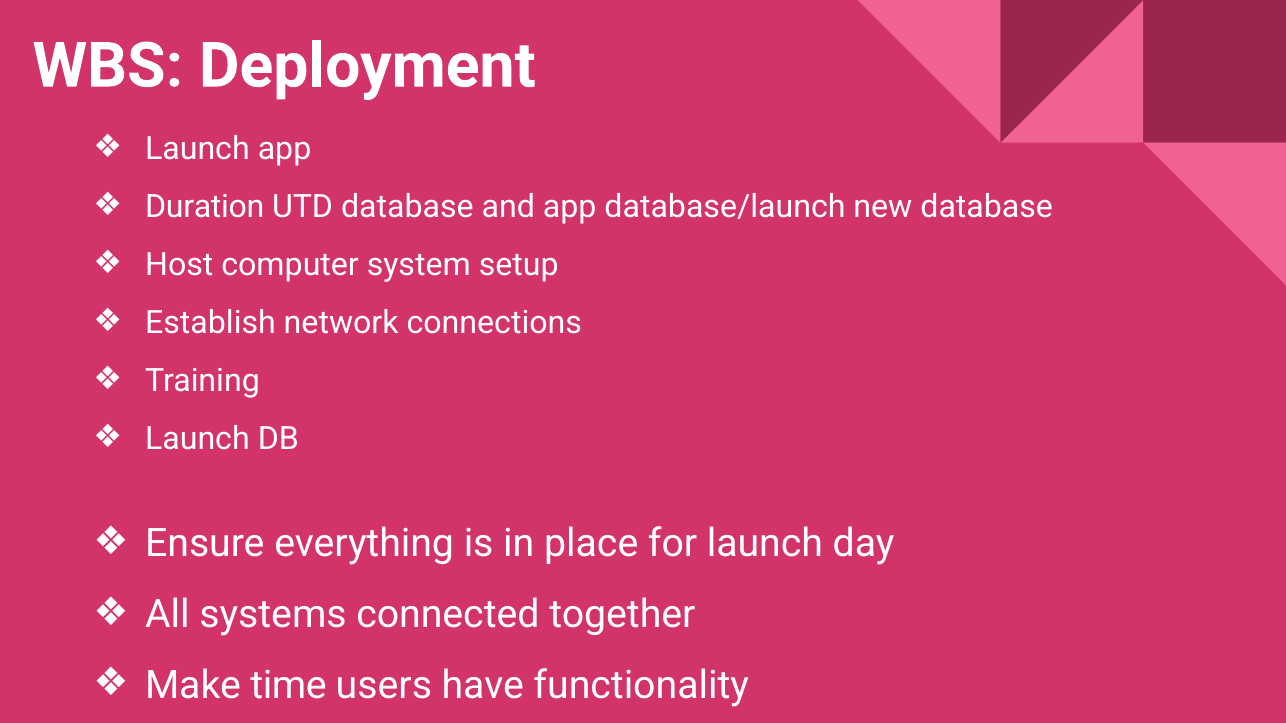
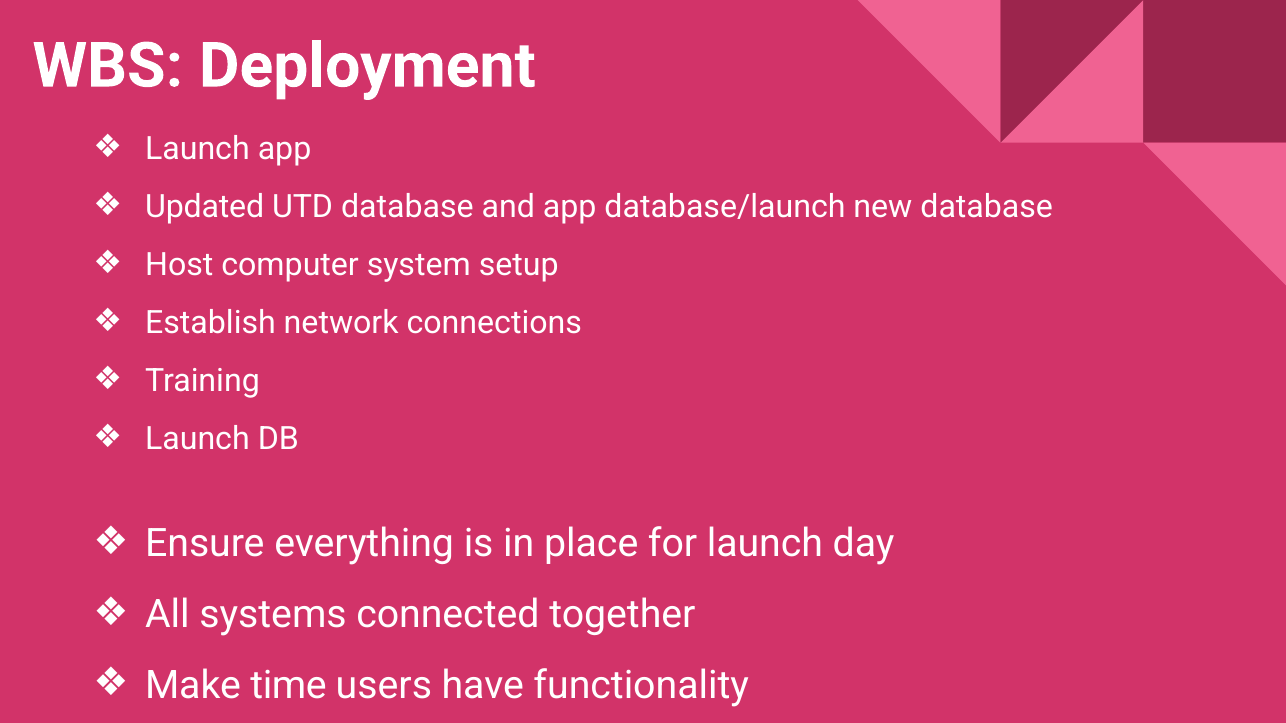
Duration: Duration -> Updated (205, 207)
